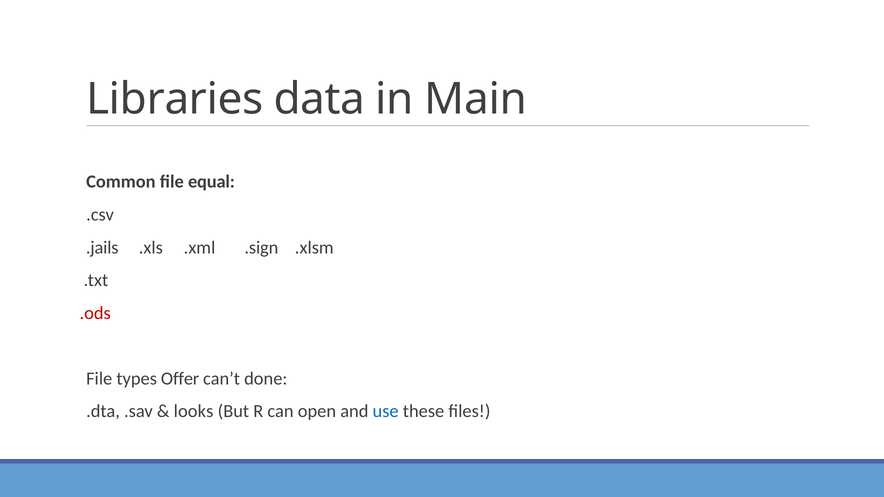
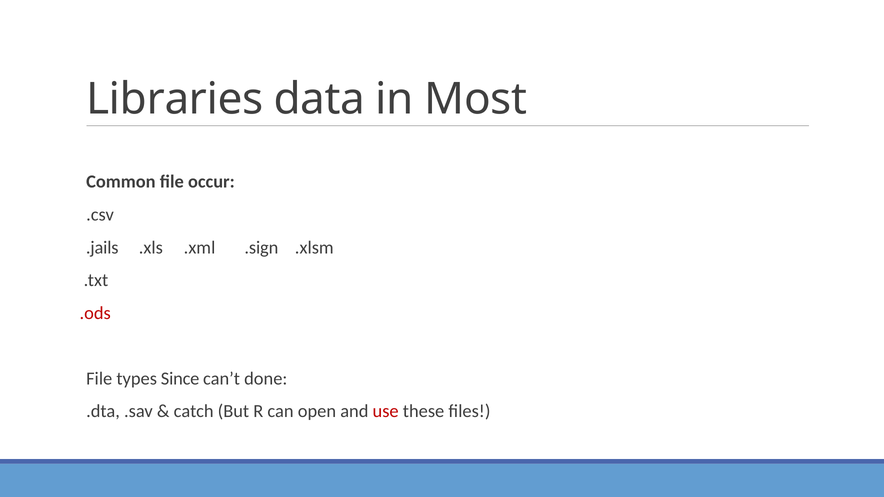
Main: Main -> Most (476, 99)
equal: equal -> occur (211, 182)
Offer: Offer -> Since (180, 379)
looks: looks -> catch (194, 411)
use colour: blue -> red (386, 411)
